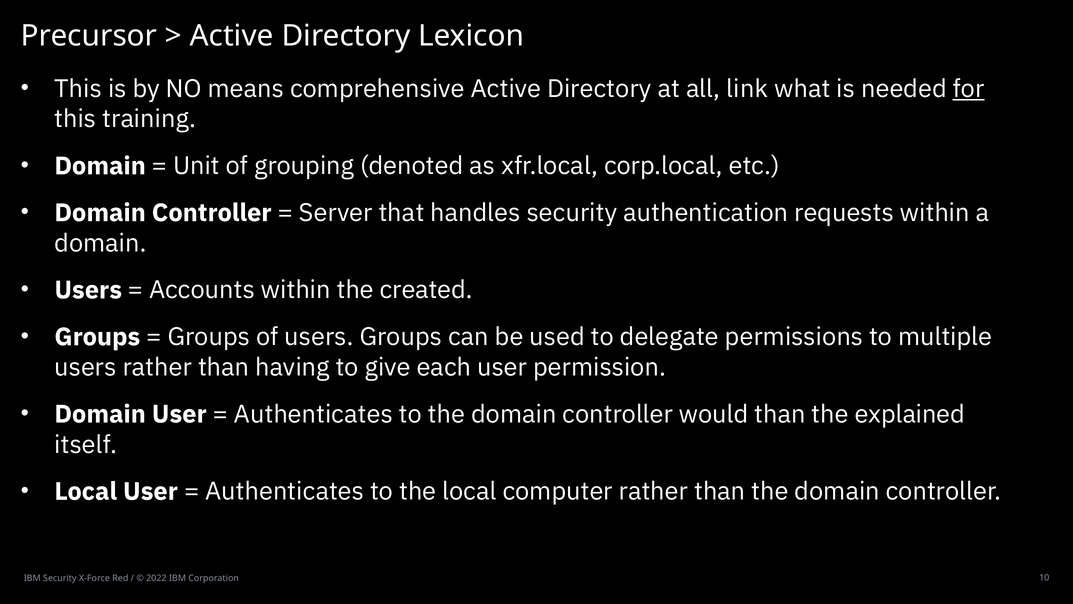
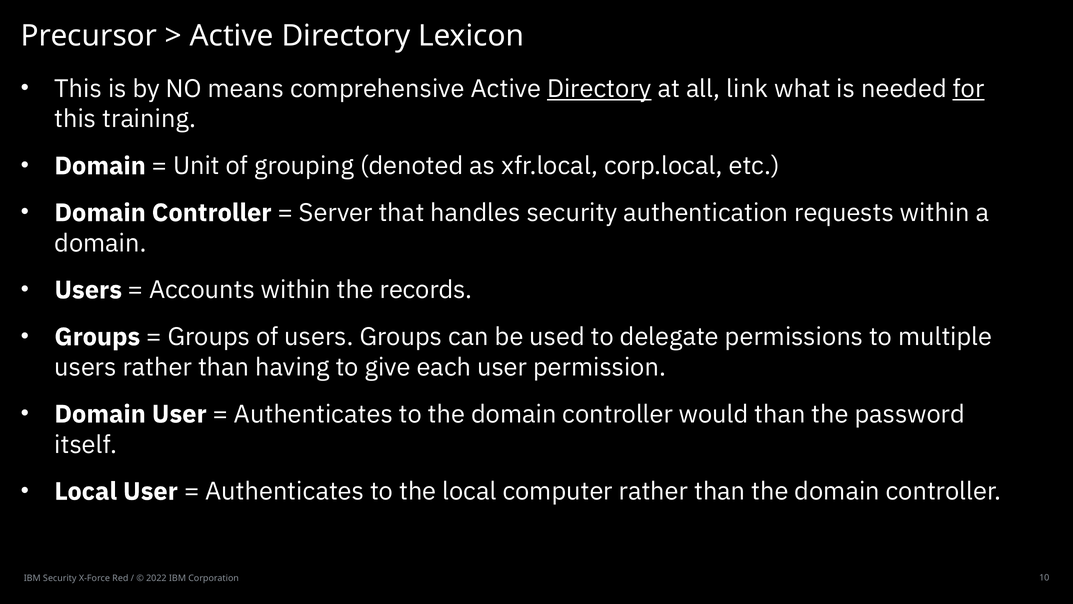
Directory underline: none -> present (599, 89)
created: created -> records (426, 290)
explained: explained -> password (910, 414)
